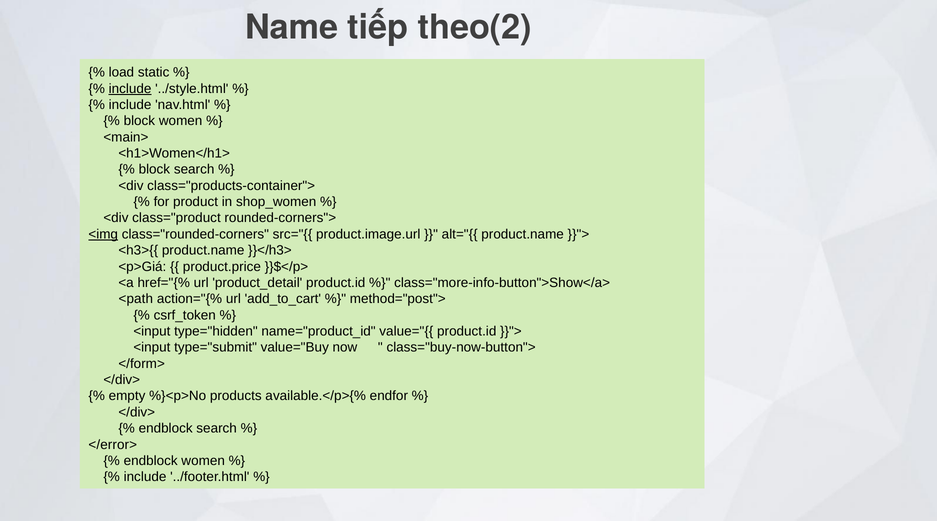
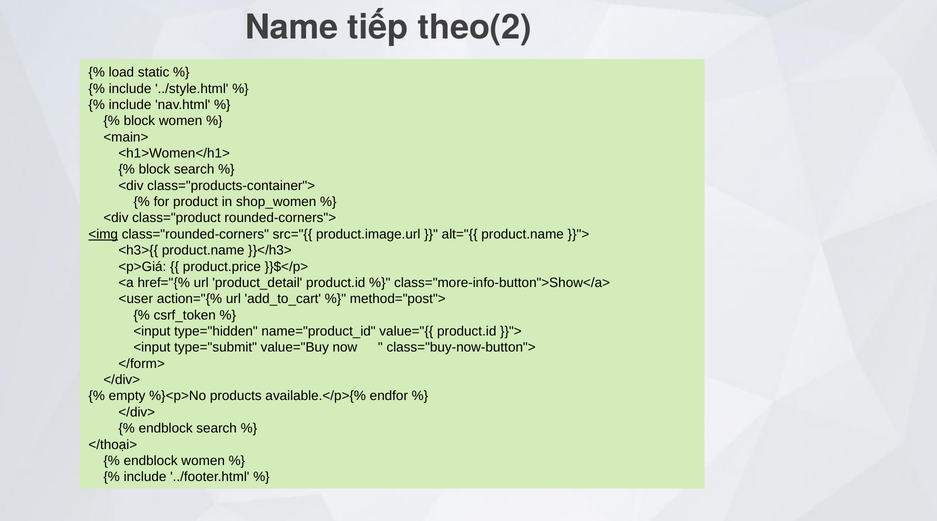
include underline: present -> none (130, 88)
<path: <path -> <user (136, 299)
</error>: </error> -> </thoại> (113, 444)
